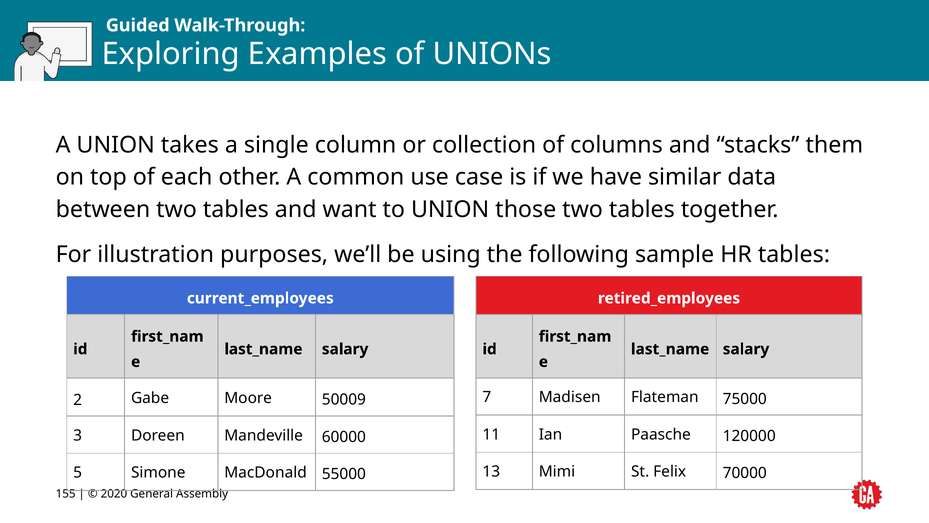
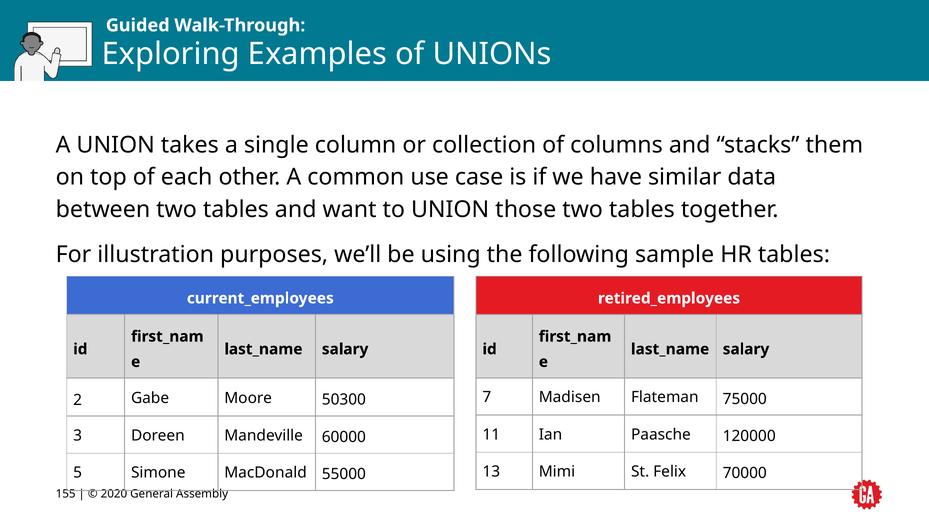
50009: 50009 -> 50300 (344, 399)
